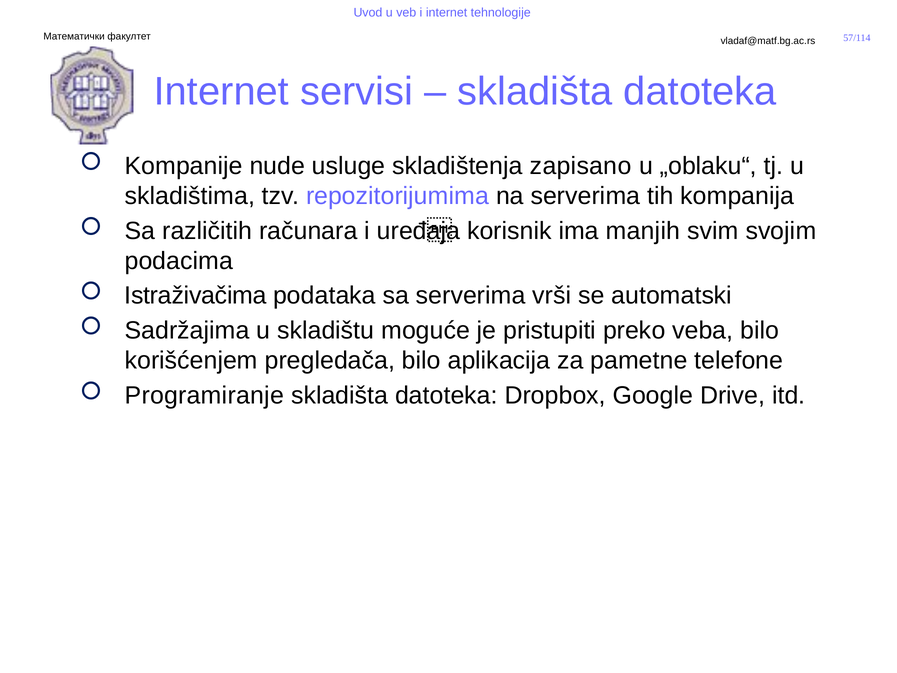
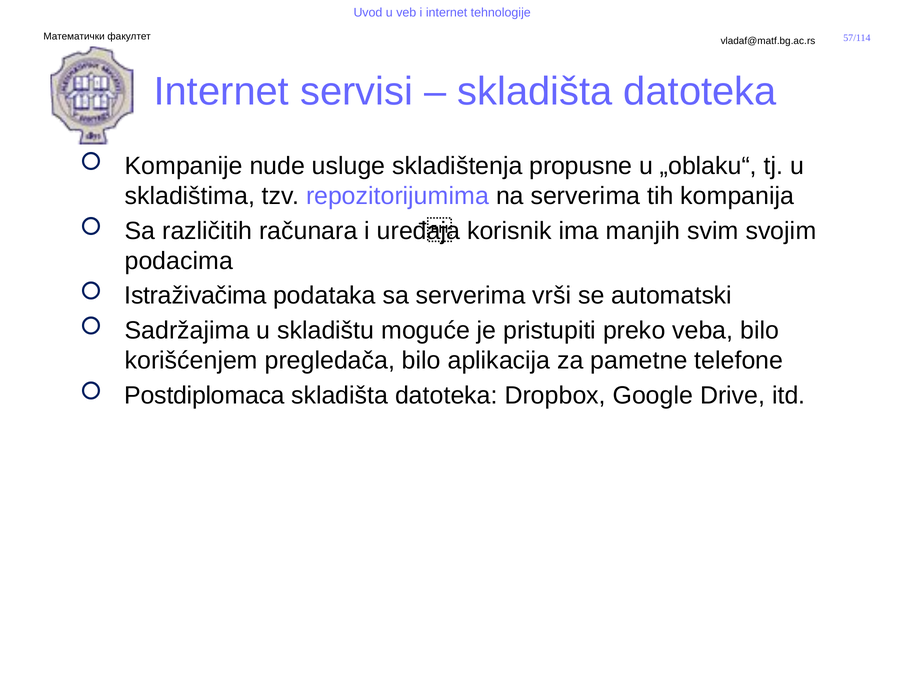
zapisano: zapisano -> propusne (581, 166)
Programiranje: Programiranje -> Postdiplomaca (205, 395)
